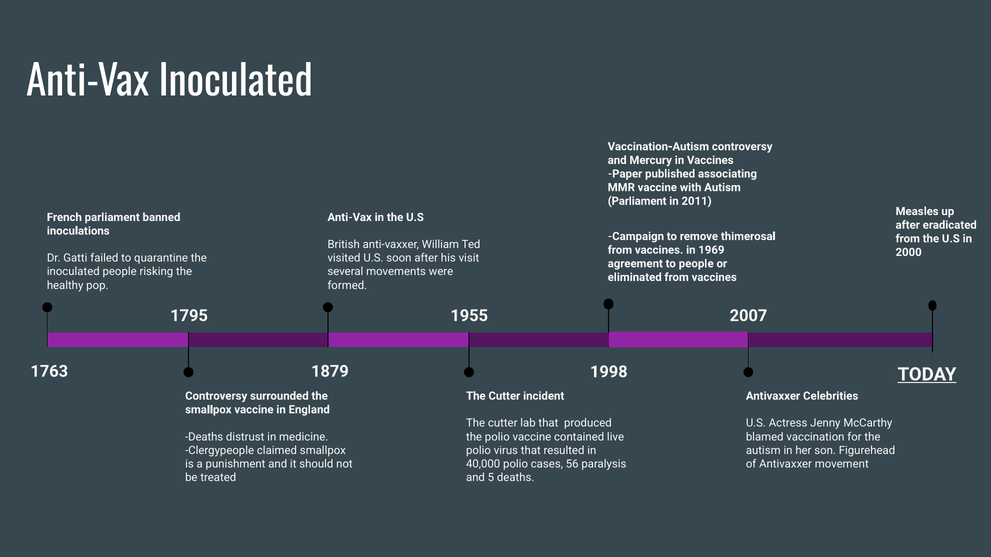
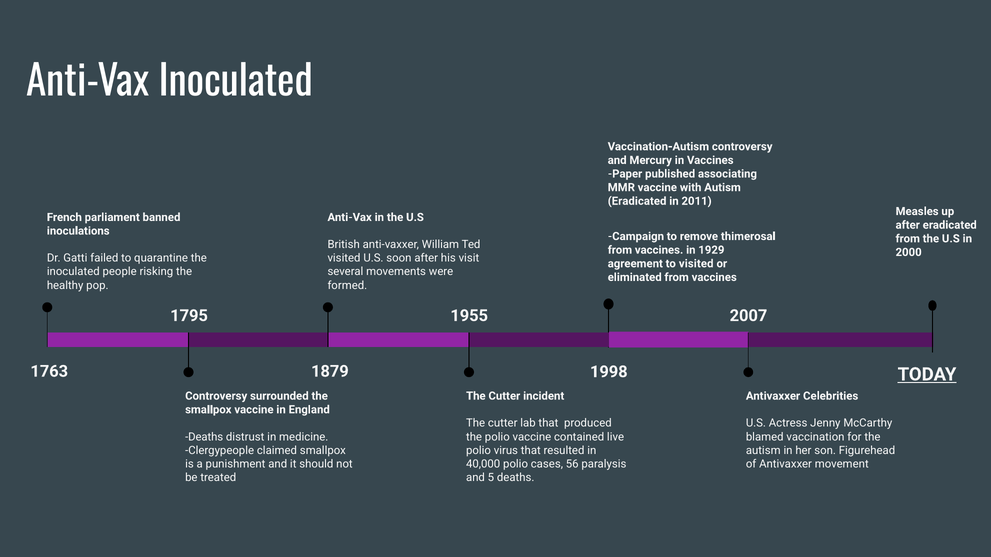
Parliament: Parliament -> Eradicated (637, 201)
1969: 1969 -> 1929 (711, 250)
to people: people -> visited (696, 264)
